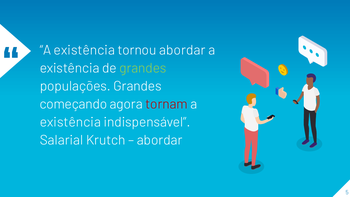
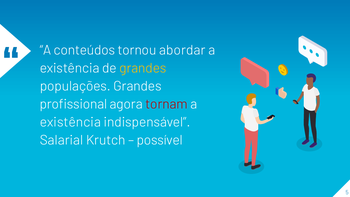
existência: existência -> conteúdos (84, 50)
grandes colour: light green -> yellow (143, 68)
começando: começando -> profissional (73, 104)
abordar: abordar -> possível (160, 140)
